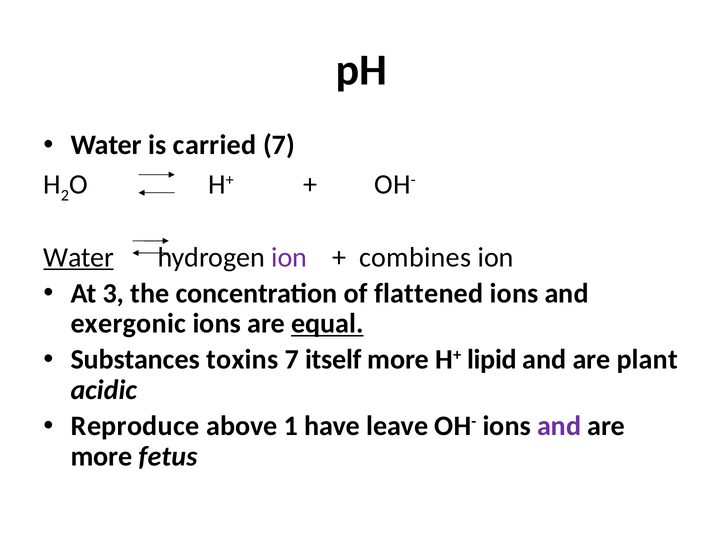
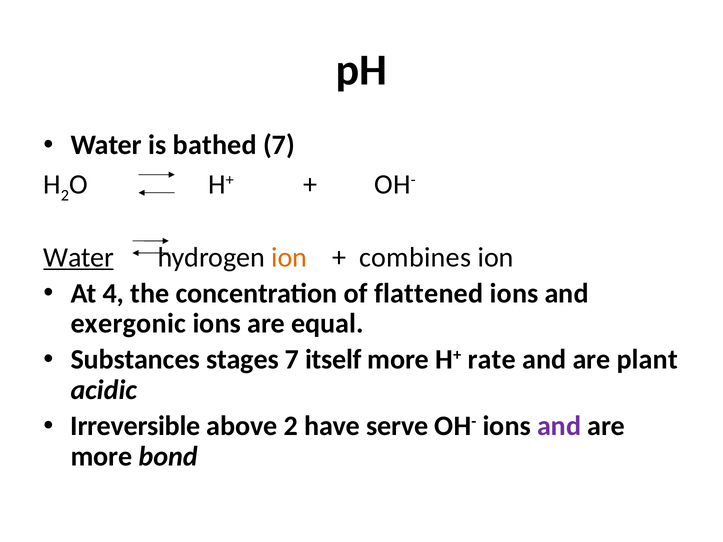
carried: carried -> bathed (215, 145)
ion colour: purple -> orange (289, 257)
3: 3 -> 4 (113, 293)
equal underline: present -> none (327, 324)
toxins: toxins -> stages (243, 360)
lipid: lipid -> rate (492, 360)
Reproduce: Reproduce -> Irreversible (135, 426)
above 1: 1 -> 2 (291, 426)
leave: leave -> serve (397, 426)
fetus: fetus -> bond (168, 457)
